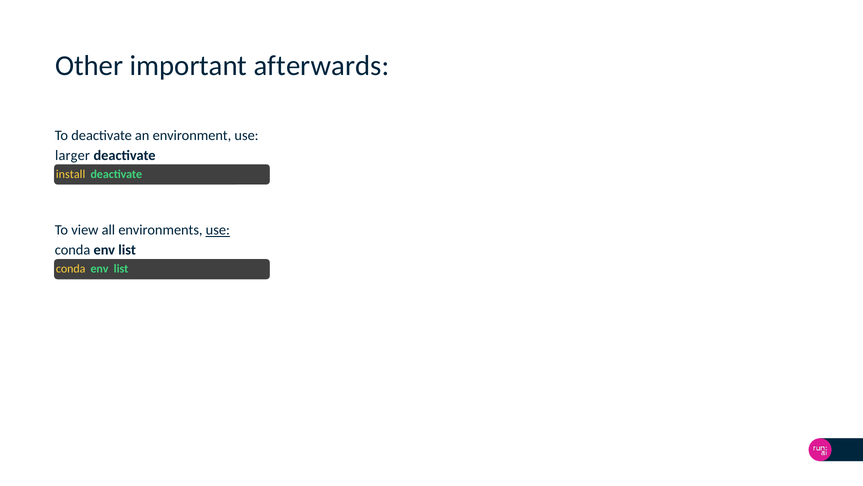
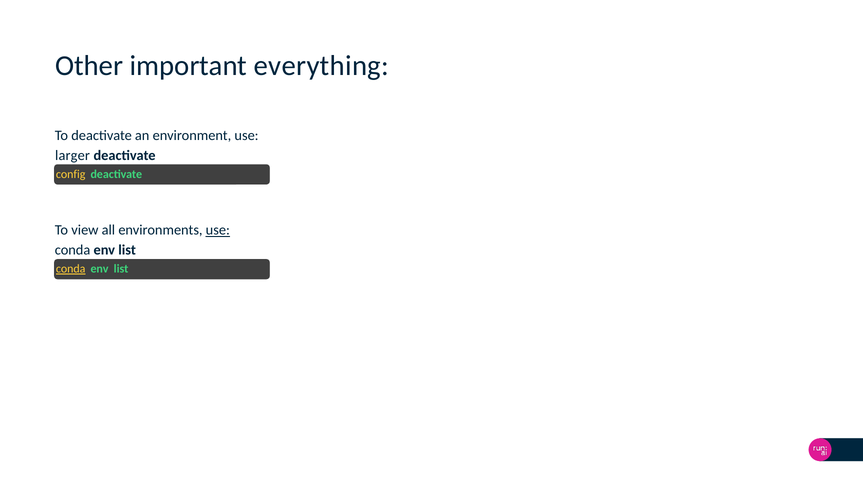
afterwards: afterwards -> everything (321, 65)
install: install -> config (71, 174)
conda underline: none -> present (71, 269)
